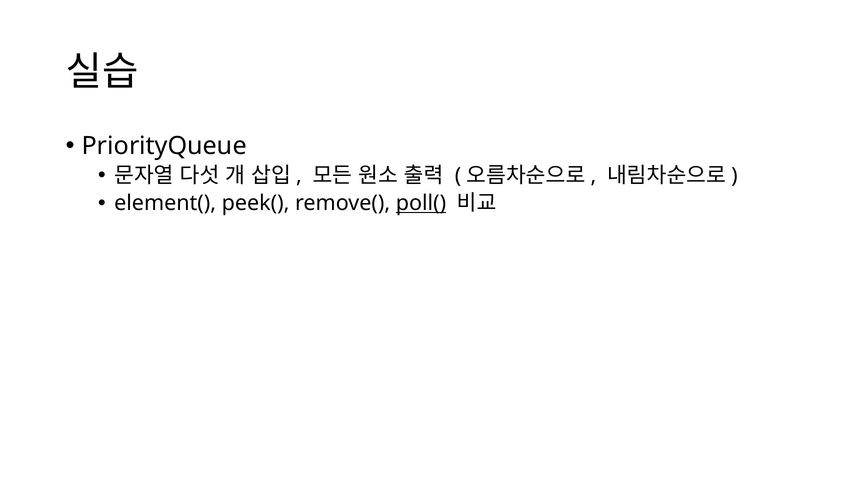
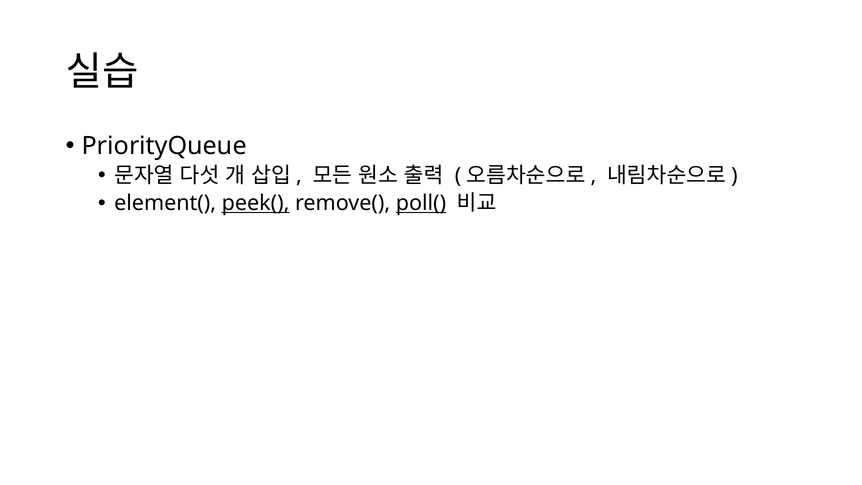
peek( underline: none -> present (256, 203)
